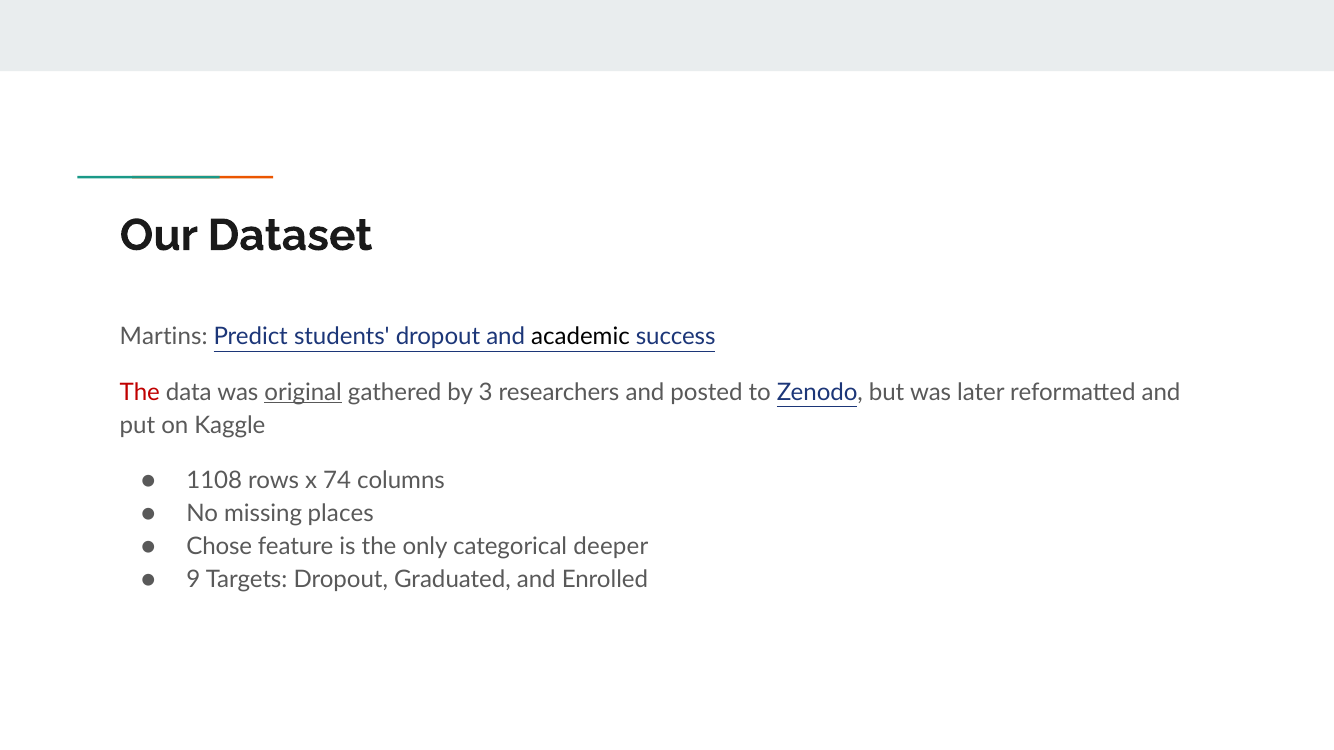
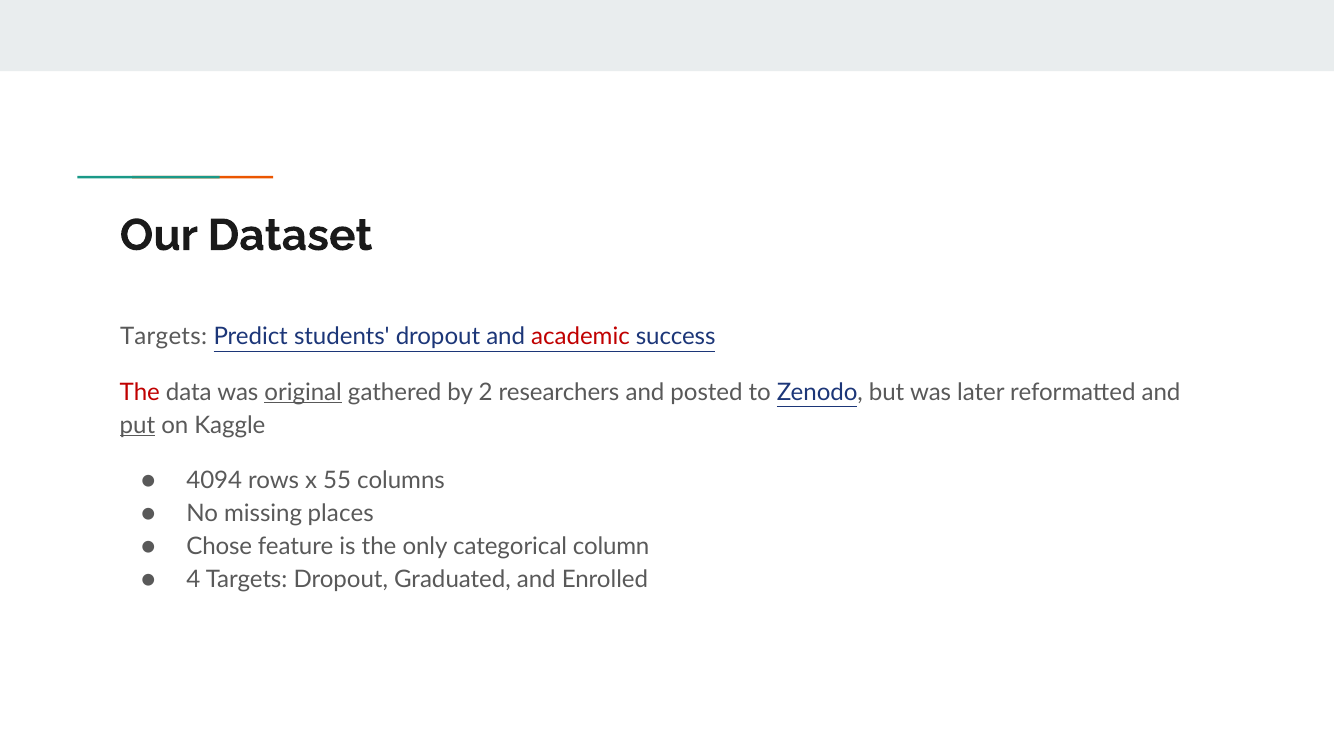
Martins: Martins -> Targets (164, 337)
academic colour: black -> red (581, 337)
3: 3 -> 2 (486, 392)
put underline: none -> present (137, 426)
1108: 1108 -> 4094 (214, 481)
74: 74 -> 55 (337, 481)
deeper: deeper -> column (611, 547)
9: 9 -> 4 (193, 580)
